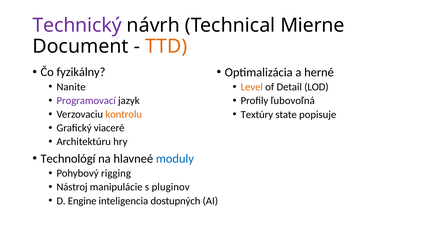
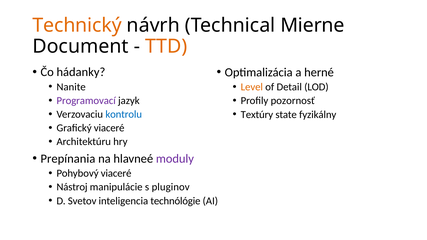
Technický colour: purple -> orange (77, 25)
fyzikálny: fyzikálny -> hádanky (81, 72)
ľubovoľná: ľubovoľná -> pozornosť (293, 101)
kontrolu colour: orange -> blue (124, 114)
popisuje: popisuje -> fyzikálny (318, 115)
Technológí: Technológí -> Prepínania (68, 159)
moduly colour: blue -> purple (175, 159)
Pohybový rigging: rigging -> viaceré (116, 174)
Engine: Engine -> Svetov (82, 201)
dostupných: dostupných -> technólógie (175, 201)
